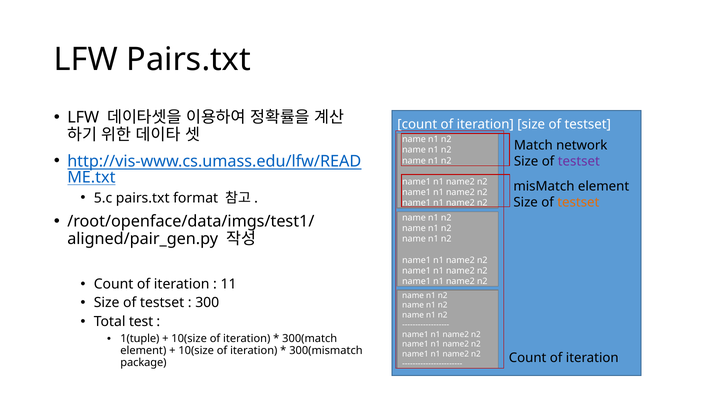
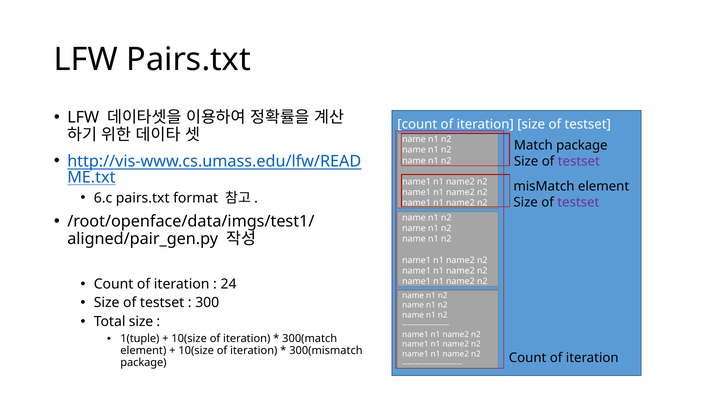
Match network: network -> package (582, 145)
5.c: 5.c -> 6.c (103, 198)
testset colour: orange -> purple (578, 202)
11: 11 -> 24 (229, 284)
Total test: test -> size (141, 322)
